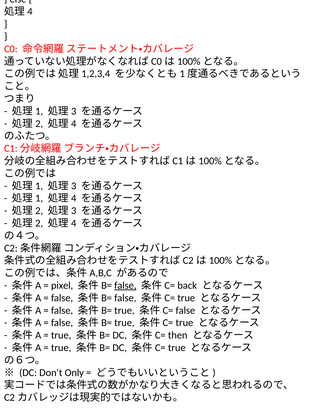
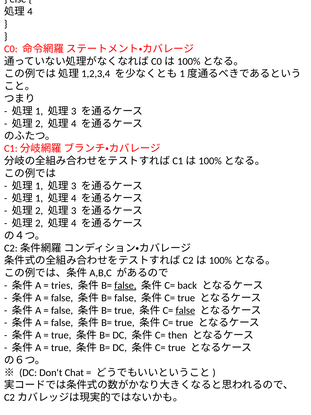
pixel: pixel -> tries (62, 285)
false underline: none -> present (185, 310)
Only: Only -> Chat (74, 372)
